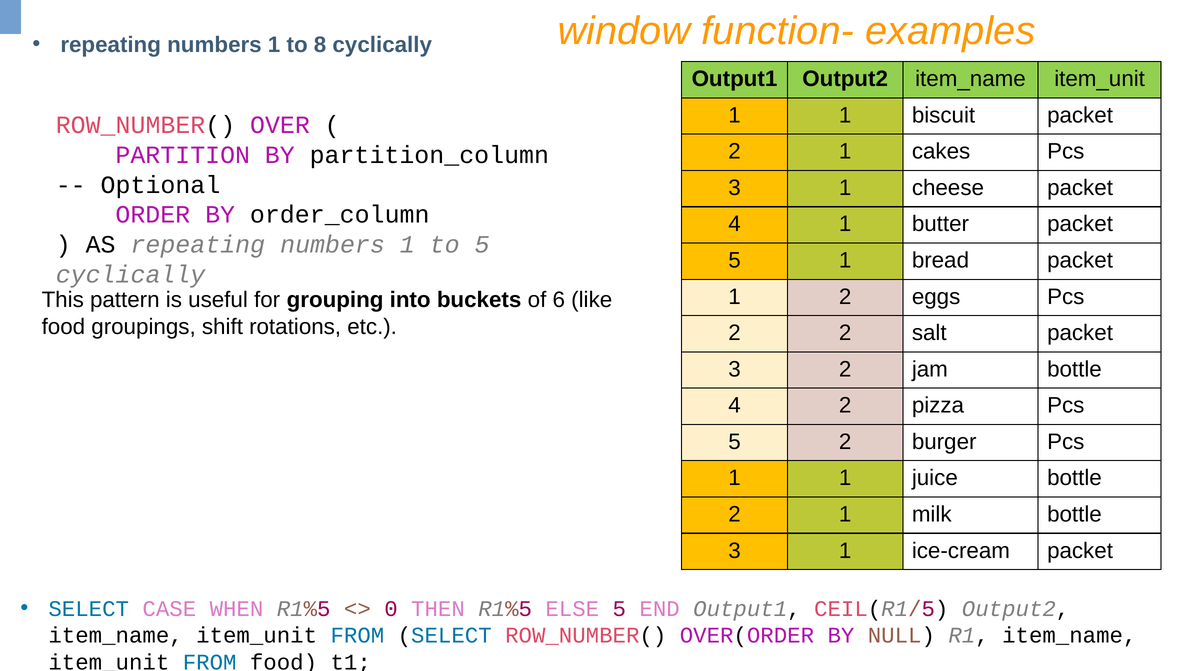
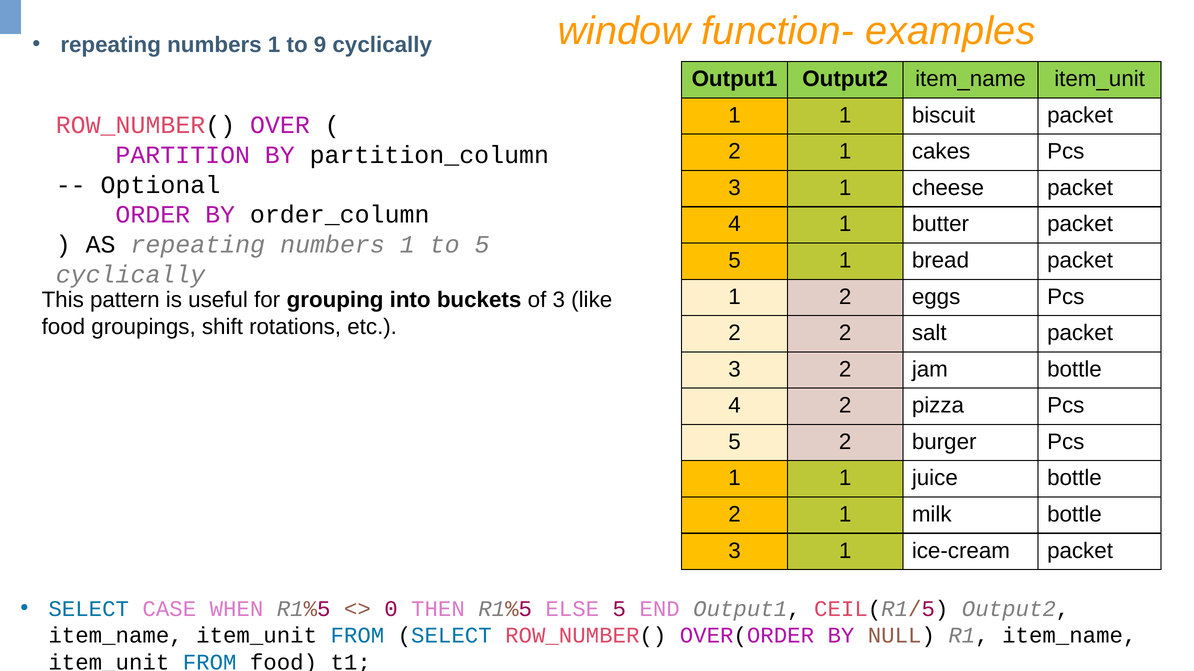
8: 8 -> 9 (320, 45)
of 6: 6 -> 3 (559, 300)
